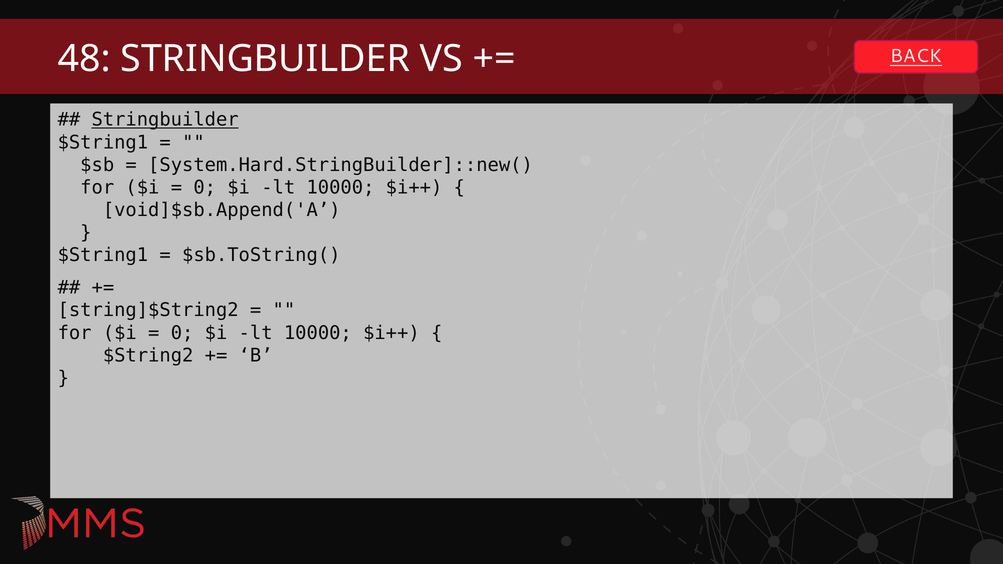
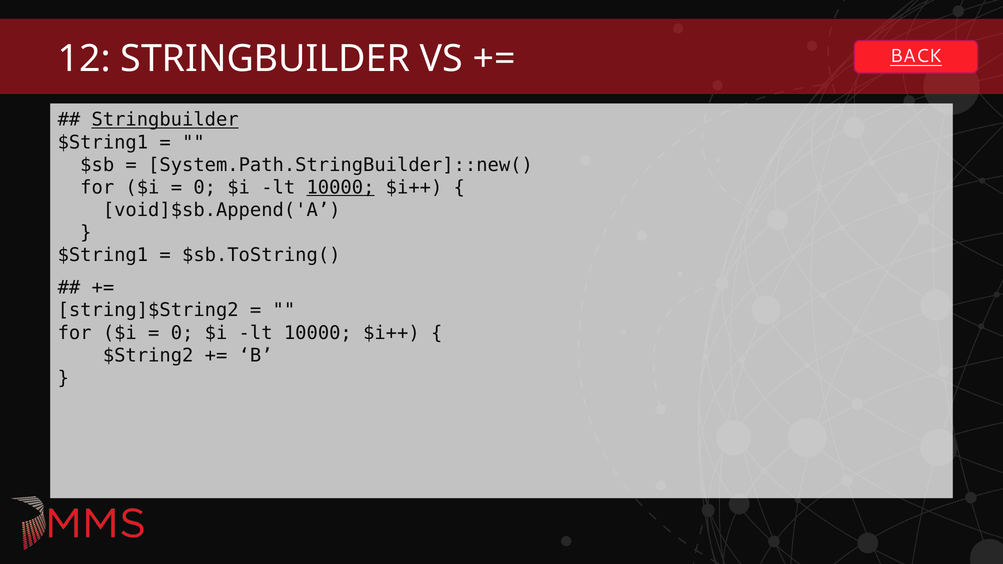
48: 48 -> 12 (84, 59)
System.Hard.StringBuilder]::new(: System.Hard.StringBuilder]::new( -> System.Path.StringBuilder]::new( (340, 165)
10000 underline: none -> present (340, 188)
